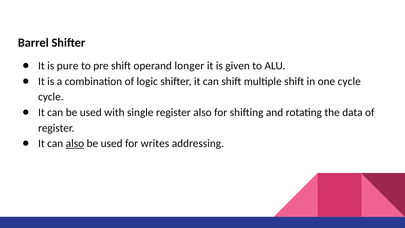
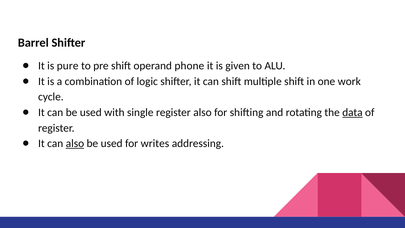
longer: longer -> phone (189, 66)
one cycle: cycle -> work (349, 81)
data underline: none -> present (352, 112)
